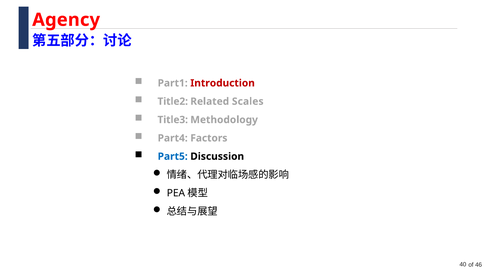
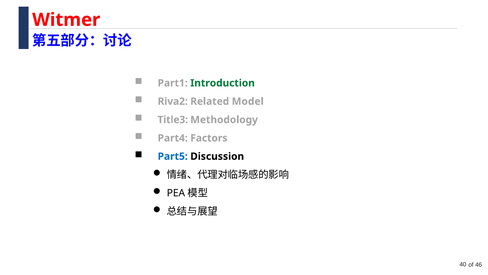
Agency: Agency -> Witmer (66, 20)
Introduction colour: red -> green (223, 83)
Title2: Title2 -> Riva2 (173, 101)
Scales: Scales -> Model (248, 101)
